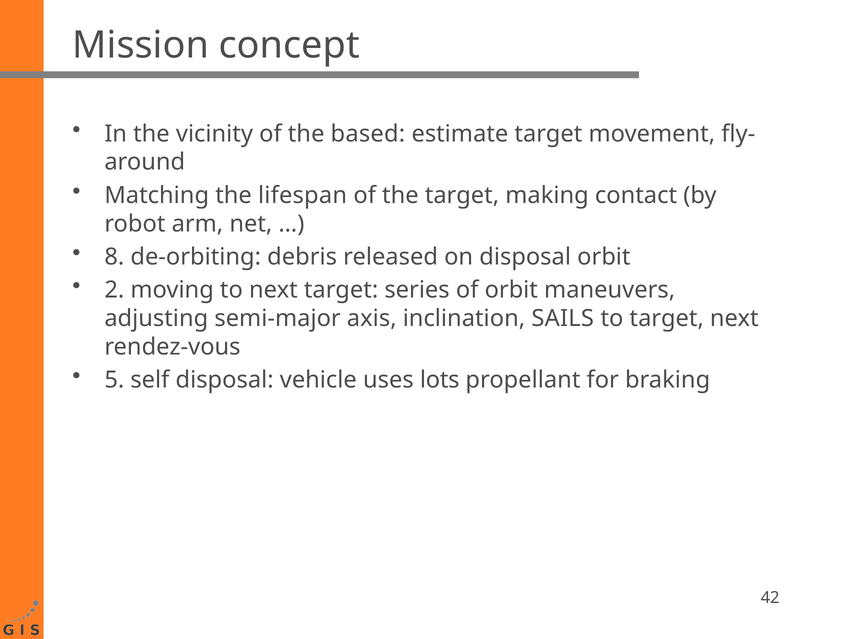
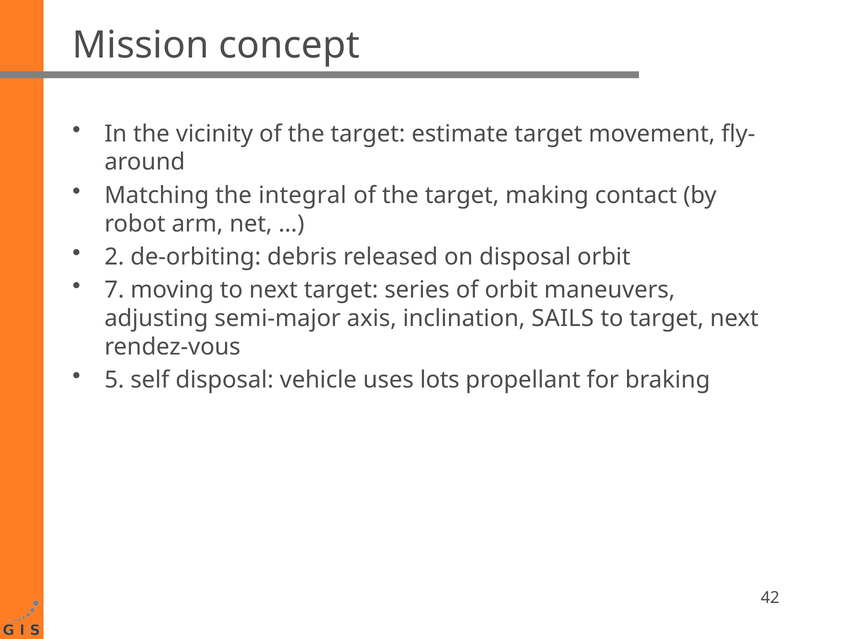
vicinity of the based: based -> target (368, 134)
lifespan: lifespan -> integral (303, 195)
8: 8 -> 2 (114, 257)
2: 2 -> 7 (114, 290)
